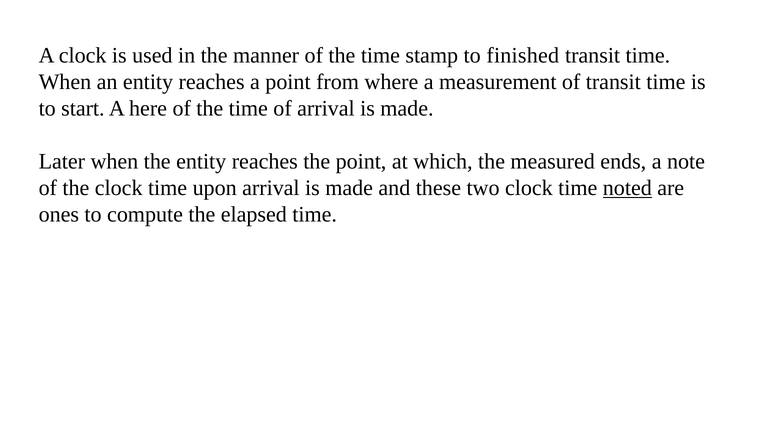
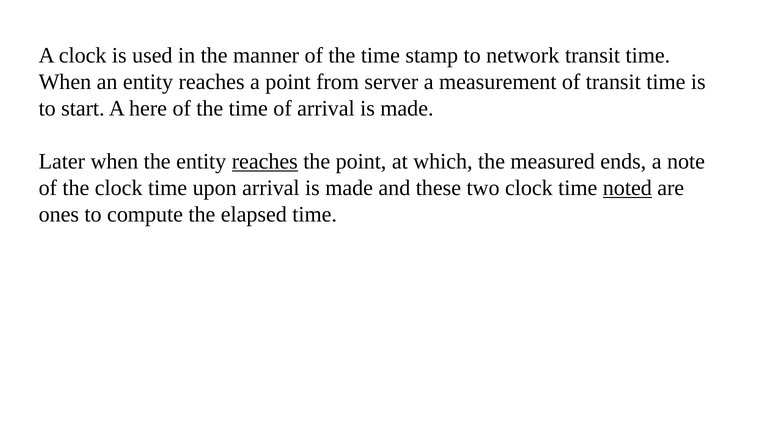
finished: finished -> network (523, 55)
where: where -> server (391, 82)
reaches underline: none -> present (265, 161)
